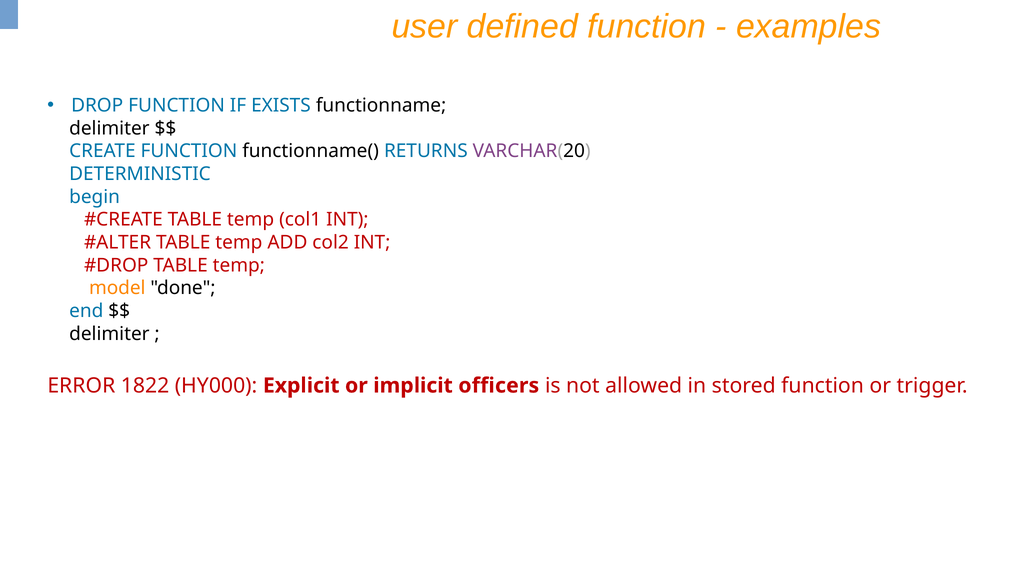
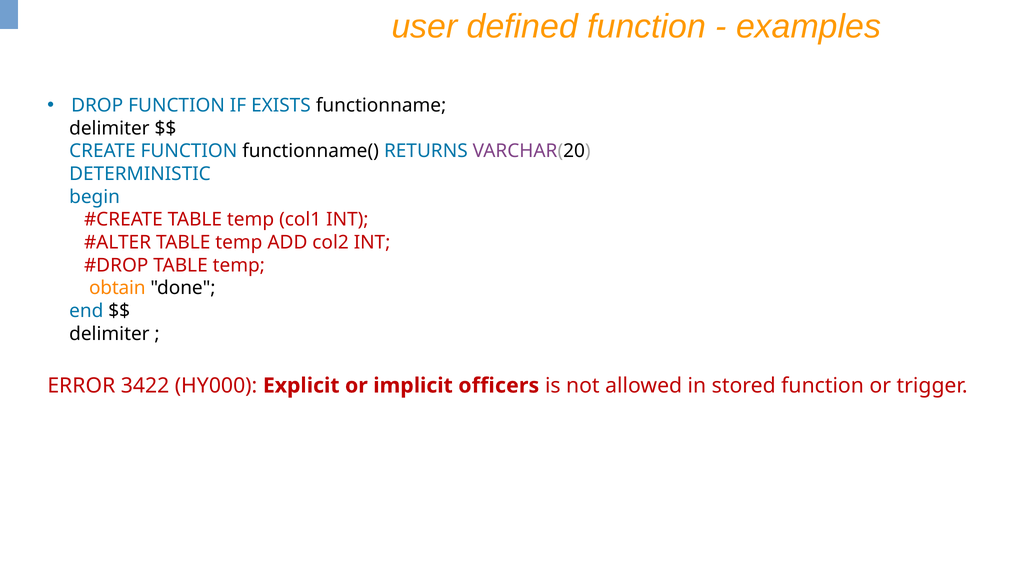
model: model -> obtain (117, 288)
1822: 1822 -> 3422 (145, 386)
